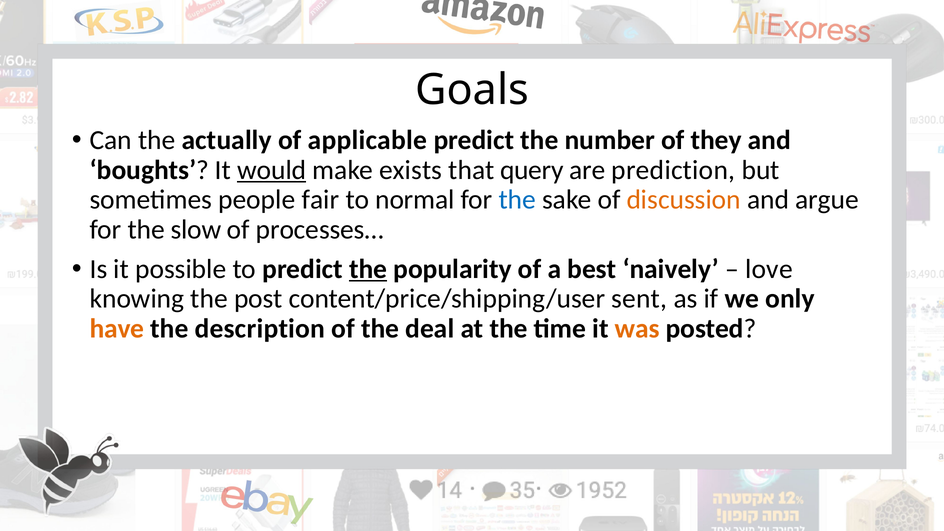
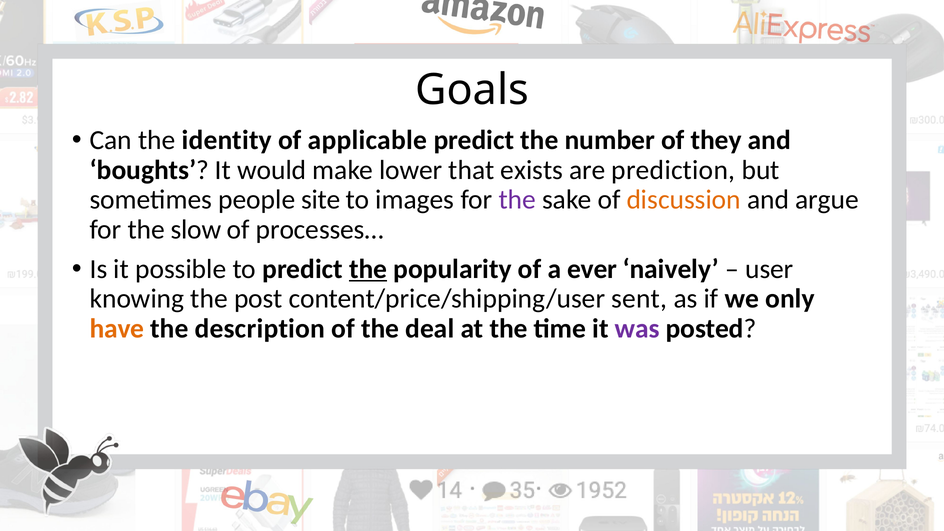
actually: actually -> identity (227, 140)
would underline: present -> none (272, 170)
exists: exists -> lower (411, 170)
query: query -> exists (532, 170)
fair: fair -> site (321, 200)
normal: normal -> images (415, 200)
the colour: blue -> purple (517, 200)
best: best -> ever (592, 269)
love: love -> user (769, 269)
was colour: orange -> purple (637, 328)
